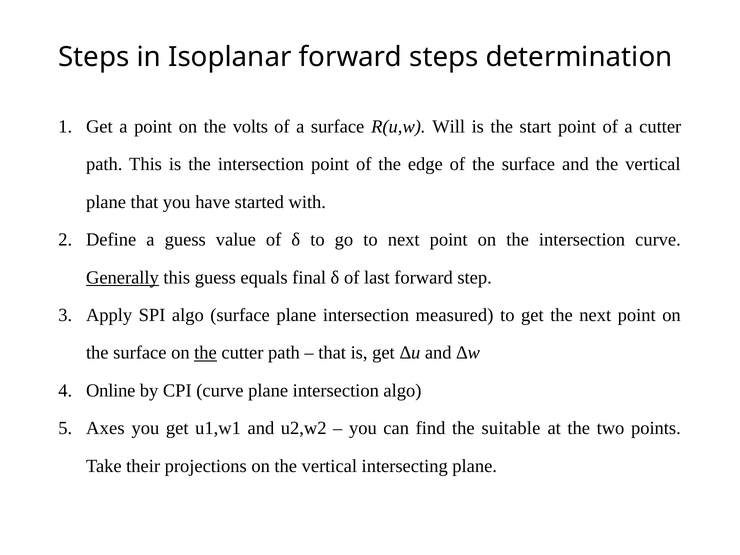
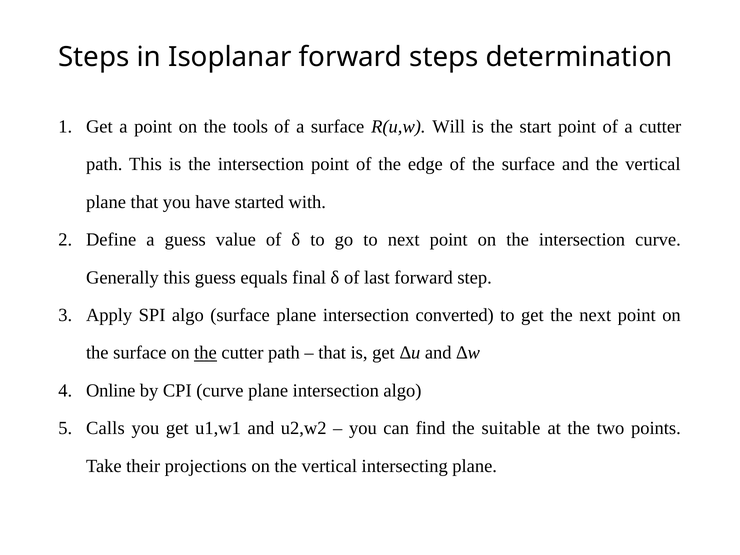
volts: volts -> tools (250, 127)
Generally underline: present -> none (122, 277)
measured: measured -> converted (455, 315)
Axes: Axes -> Calls (105, 428)
